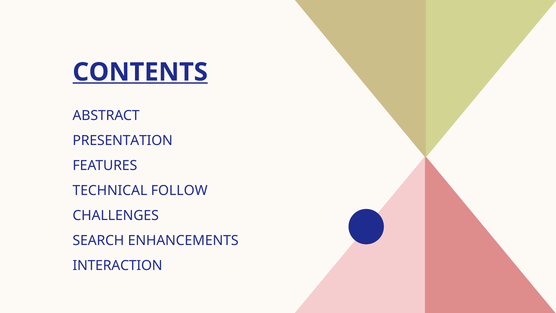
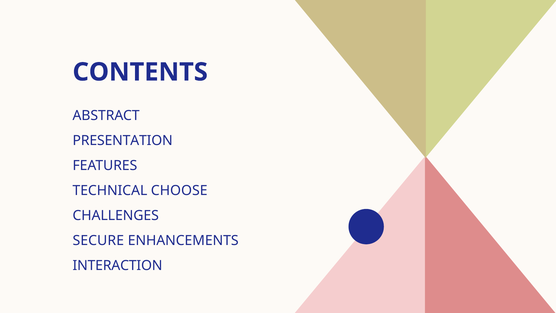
CONTENTS underline: present -> none (140, 72)
FOLLOW: FOLLOW -> CHOOSE (179, 190)
SEARCH: SEARCH -> SECURE (98, 240)
